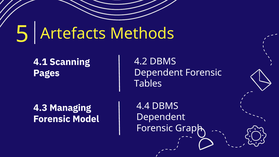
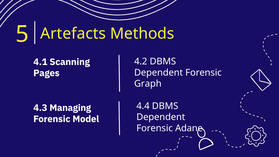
Tables: Tables -> Graph (148, 84)
Graph: Graph -> Adane (189, 128)
